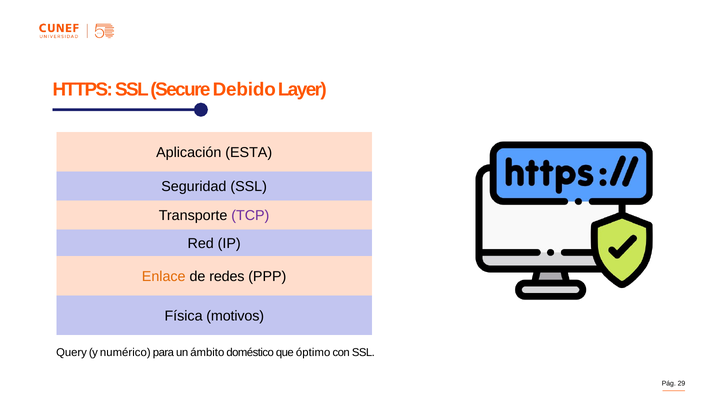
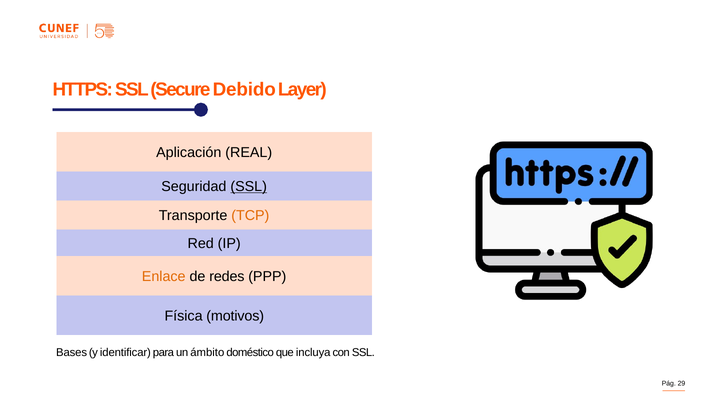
ESTA: ESTA -> REAL (249, 153)
SSL underline: none -> present (249, 187)
TCP colour: purple -> orange (250, 216)
Query: Query -> Bases (72, 353)
numérico: numérico -> identificar (125, 353)
óptimo: óptimo -> incluya (313, 353)
